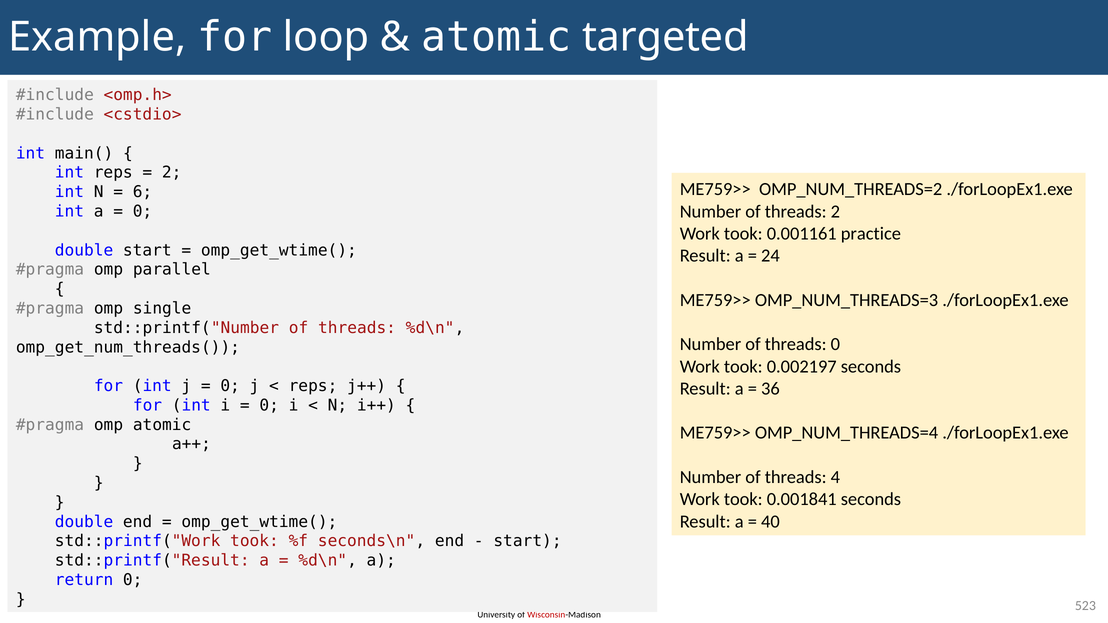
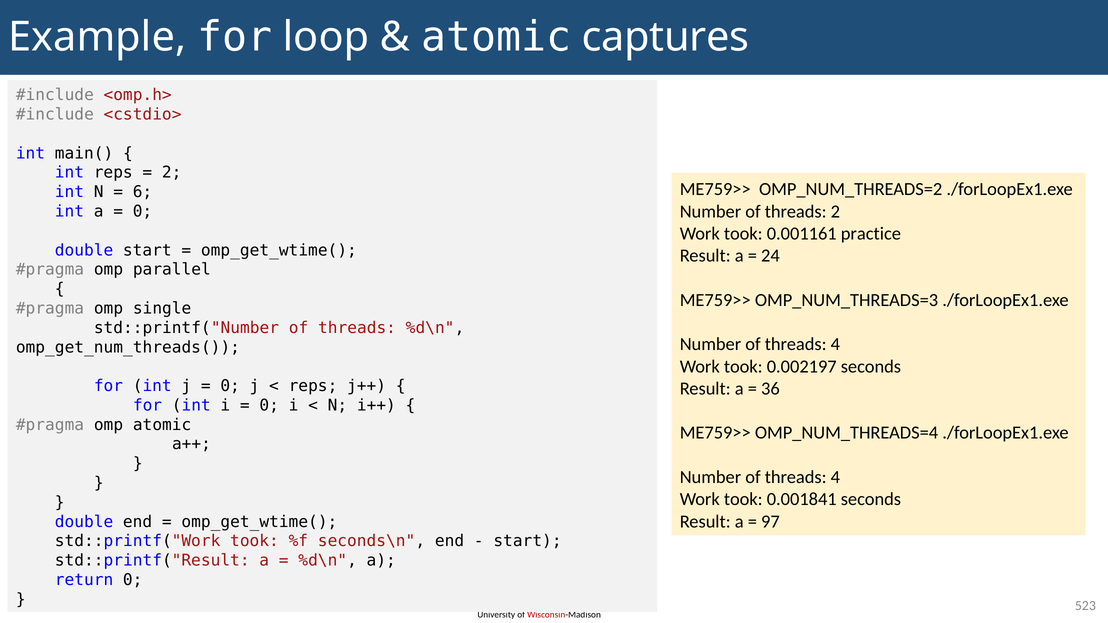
targeted: targeted -> captures (665, 37)
0: 0 -> 4 (835, 344)
40: 40 -> 97 (770, 522)
